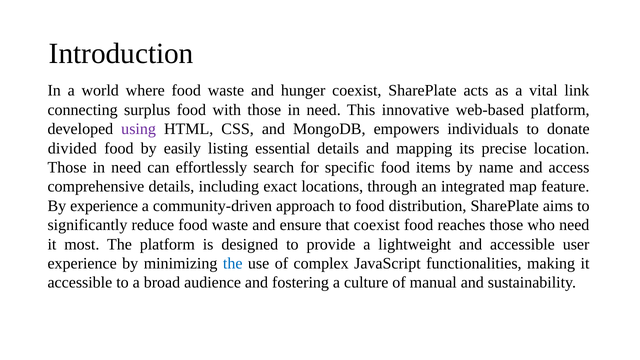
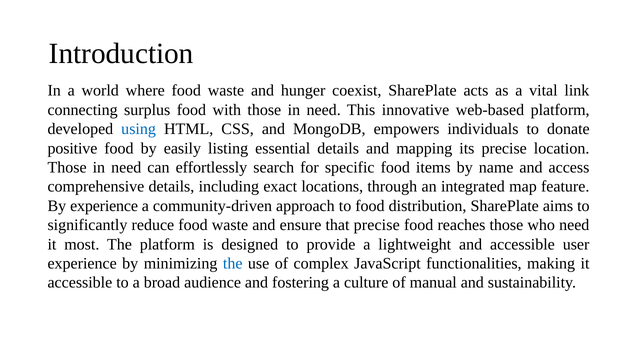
using colour: purple -> blue (139, 129)
divided: divided -> positive (72, 148)
that coexist: coexist -> precise (377, 225)
